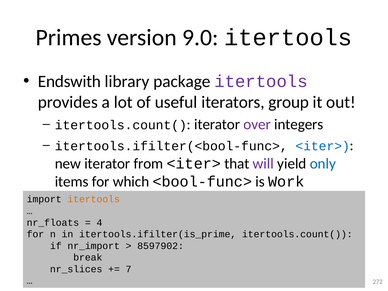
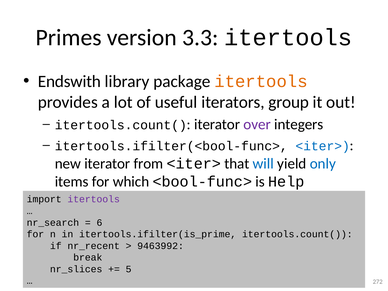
9.0: 9.0 -> 3.3 (200, 38)
itertools colour: purple -> orange (261, 81)
will colour: purple -> blue (263, 164)
Work: Work -> Help (286, 182)
itertools colour: orange -> purple (94, 199)
nr_floats: nr_floats -> nr_search (53, 223)
4: 4 -> 6 (99, 223)
nr_import: nr_import -> nr_recent (94, 246)
8597902: 8597902 -> 9463992 (161, 246)
7: 7 -> 5 (129, 269)
